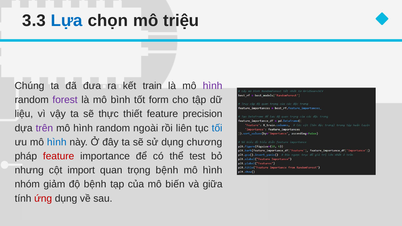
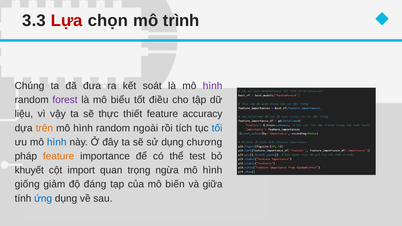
Lựa colour: blue -> red (67, 21)
triệu: triệu -> trình (181, 21)
train: train -> soát (152, 86)
bình: bình -> biểu (120, 100)
form: form -> điều (159, 100)
precision: precision -> accuracy (203, 114)
trên colour: purple -> orange (44, 128)
liên: liên -> tích (184, 128)
feature colour: red -> orange (59, 156)
nhưng: nhưng -> khuyết (29, 170)
trọng bệnh: bệnh -> ngừa (167, 170)
nhóm: nhóm -> giống (27, 184)
độ bệnh: bệnh -> đáng (95, 184)
ứng colour: red -> blue (43, 198)
